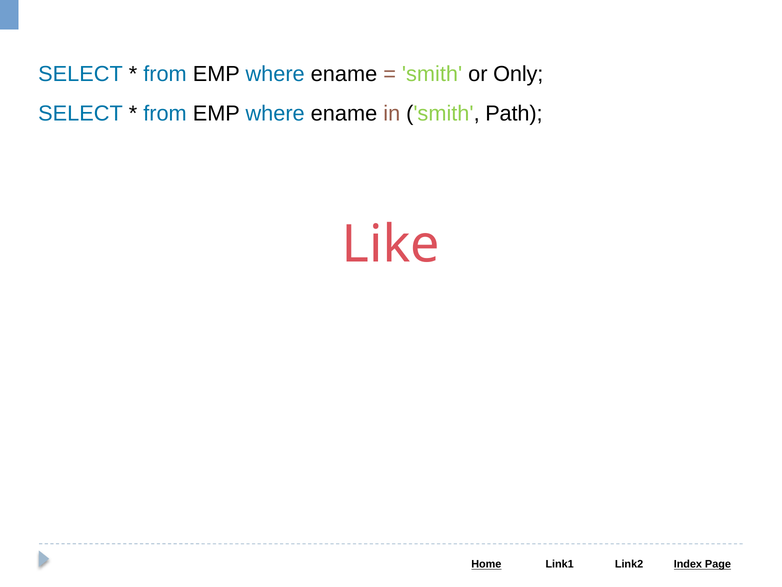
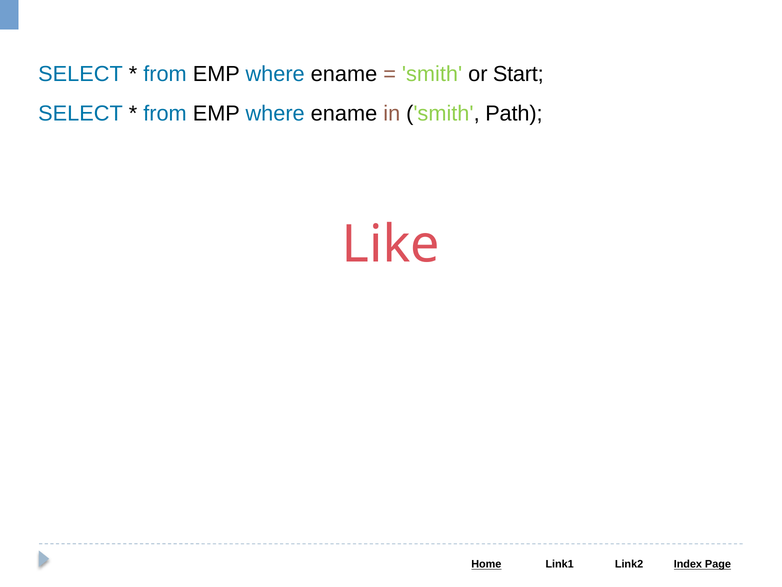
Only: Only -> Start (518, 74)
